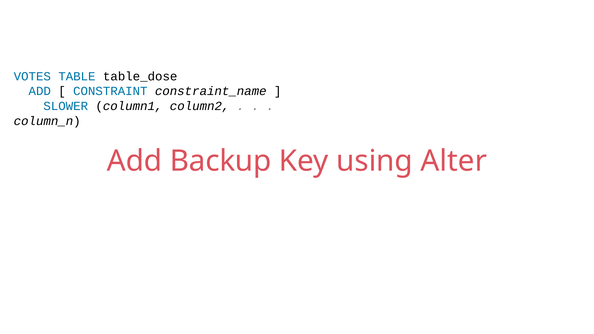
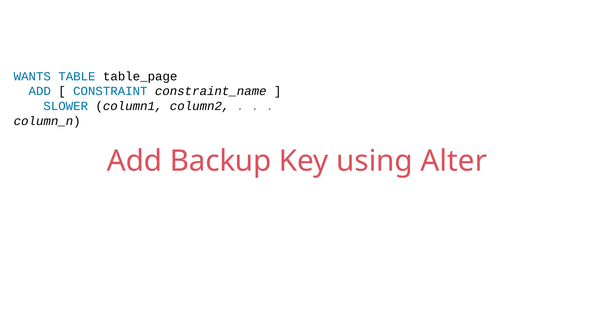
VOTES: VOTES -> WANTS (32, 76)
table_dose: table_dose -> table_page (140, 76)
